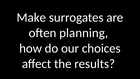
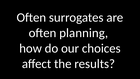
Make: Make -> Often (31, 17)
